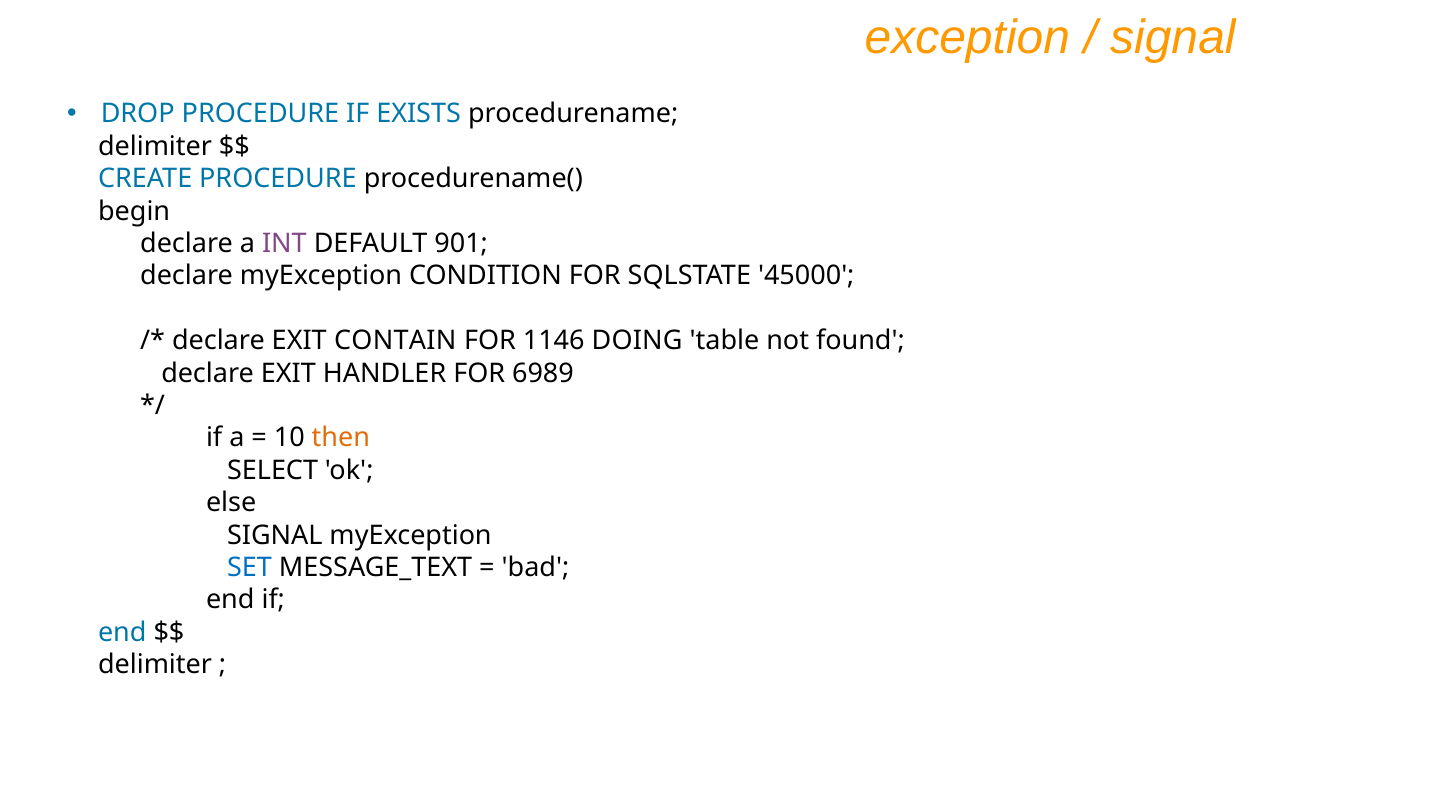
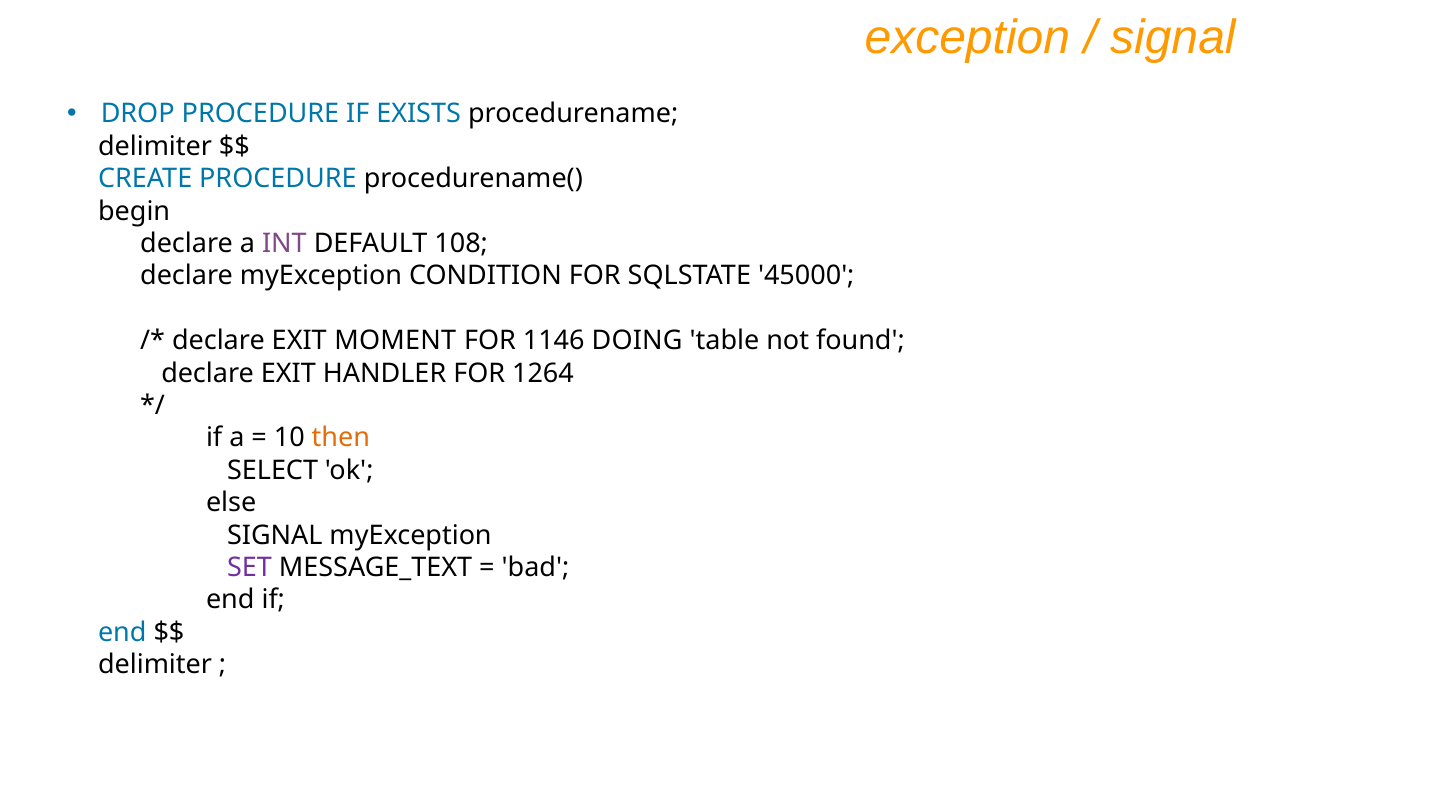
901: 901 -> 108 (461, 244)
CONTAIN: CONTAIN -> MOMENT (395, 341)
6989: 6989 -> 1264 (543, 373)
SET colour: blue -> purple (250, 568)
